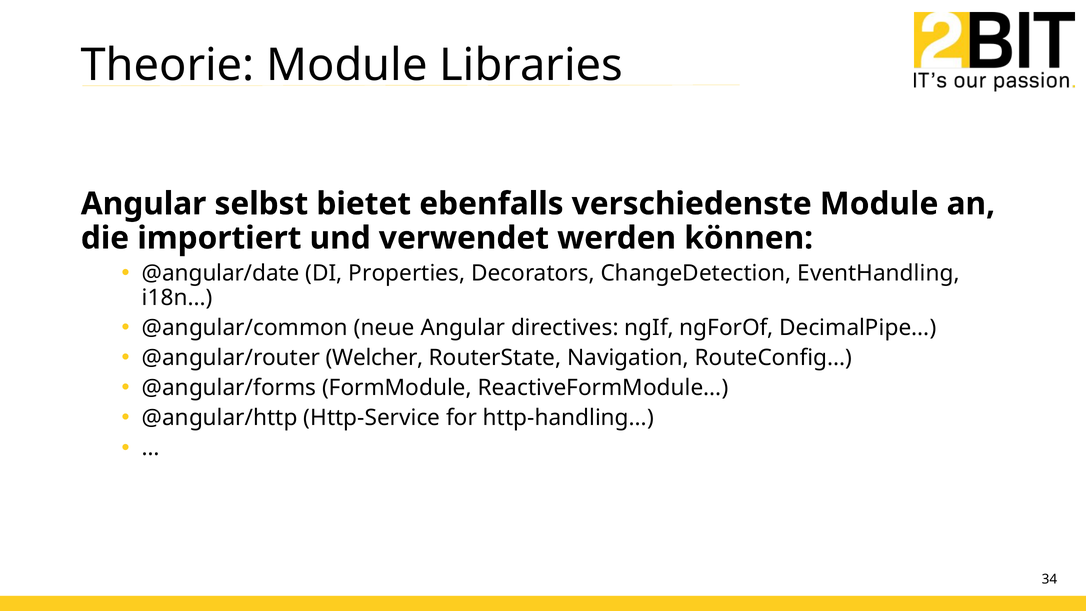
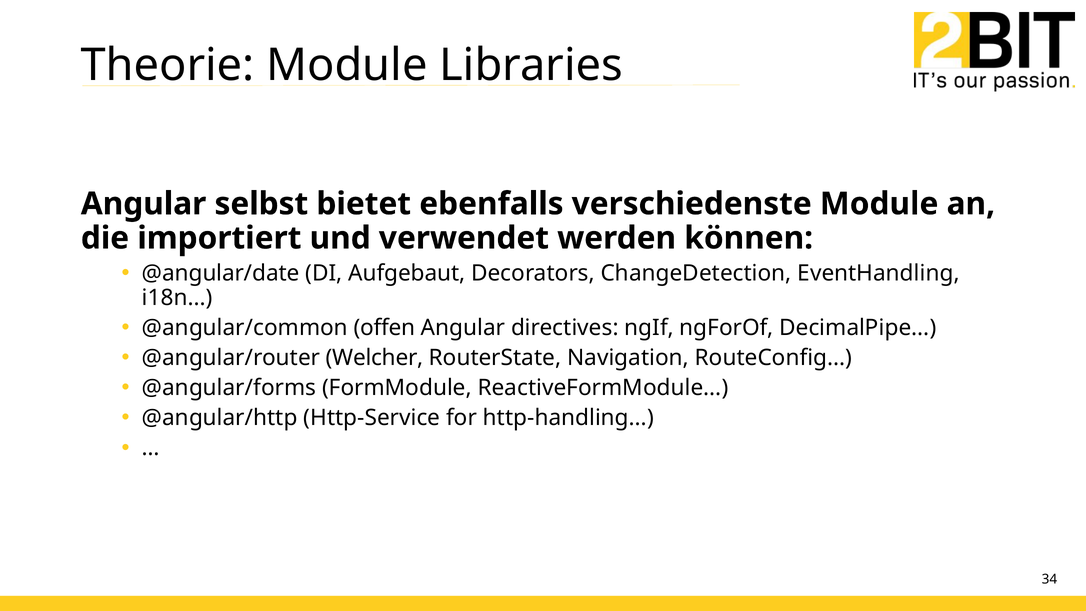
Properties: Properties -> Aufgebaut (407, 273)
neue: neue -> offen (384, 328)
